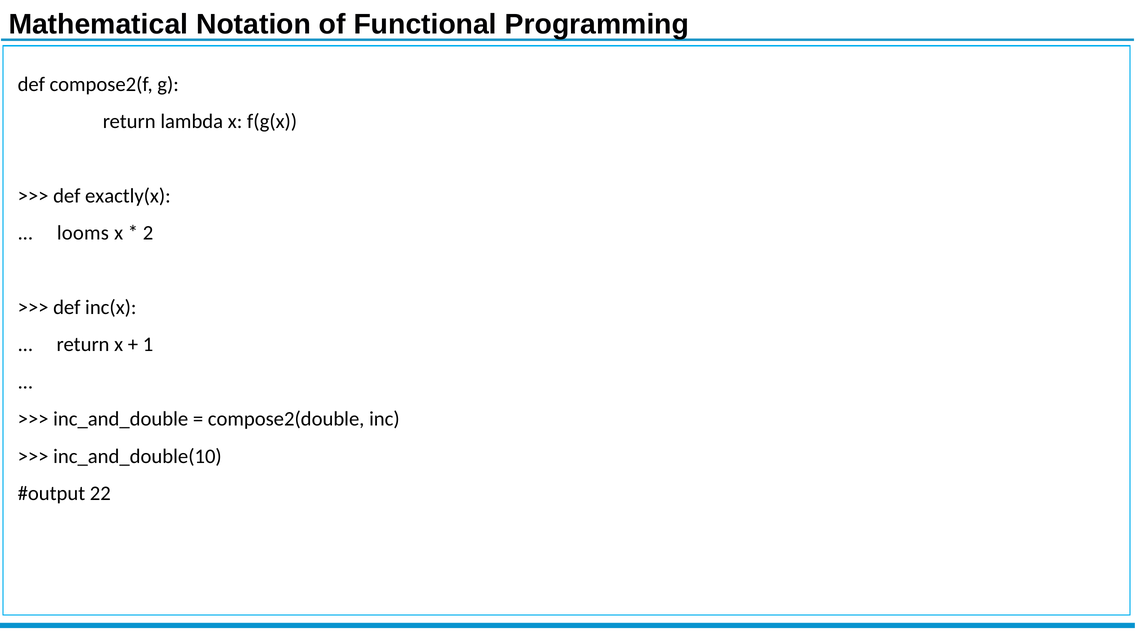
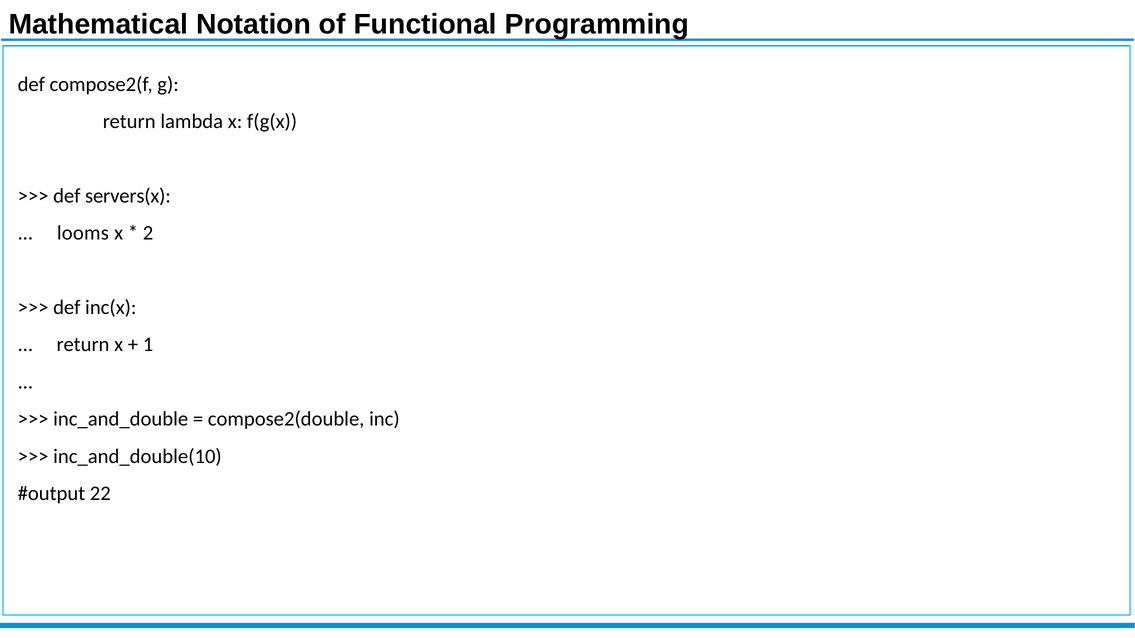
exactly(x: exactly(x -> servers(x (128, 196)
